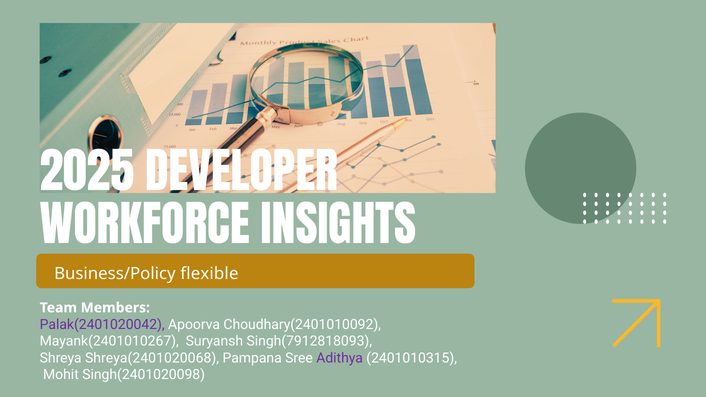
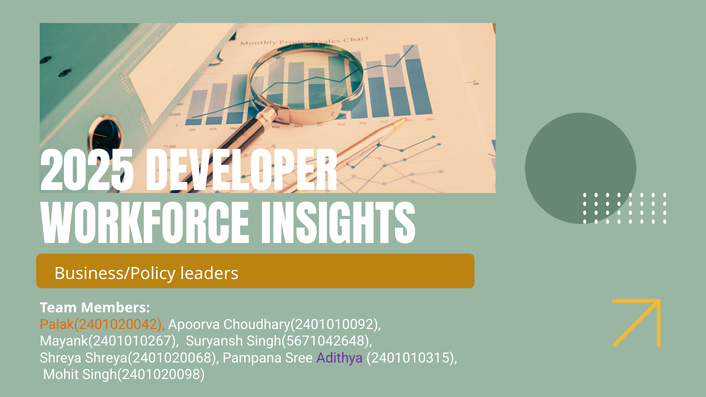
flexible: flexible -> leaders (209, 274)
Palak(2401020042 colour: purple -> orange (102, 325)
Singh(7912818093: Singh(7912818093 -> Singh(5671042648 (309, 341)
